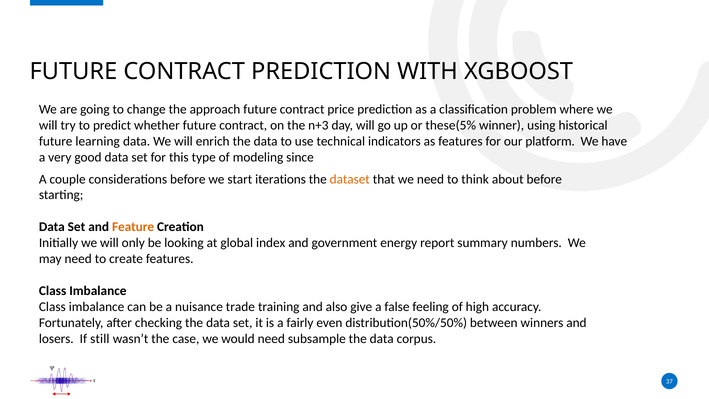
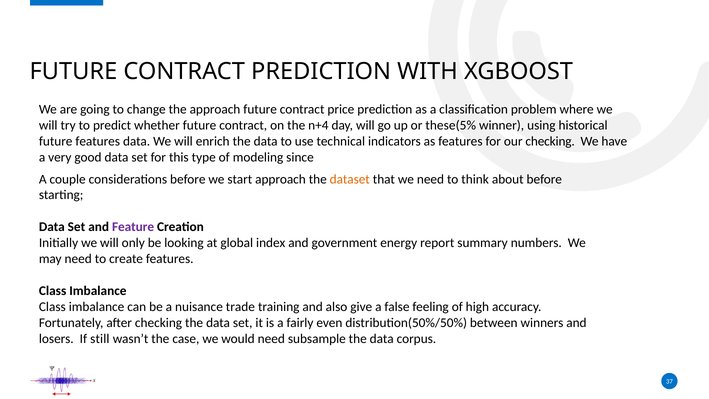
n+3: n+3 -> n+4 (318, 125)
future learning: learning -> features (98, 141)
our platform: platform -> checking (550, 141)
start iterations: iterations -> approach (280, 179)
Feature colour: orange -> purple (133, 227)
